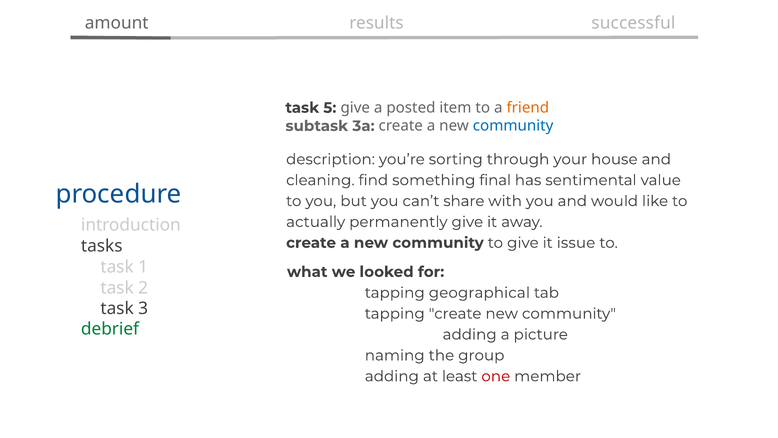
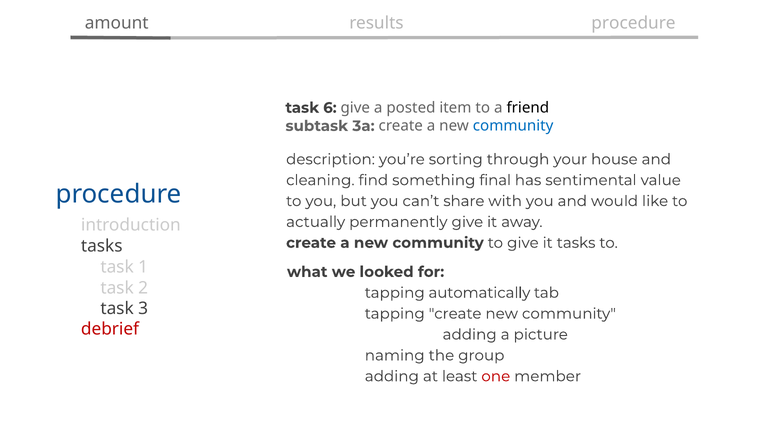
results successful: successful -> procedure (633, 23)
5: 5 -> 6 (330, 108)
friend colour: orange -> black (528, 108)
it issue: issue -> tasks (576, 243)
geographical: geographical -> automatically (479, 293)
debrief colour: green -> red (110, 329)
